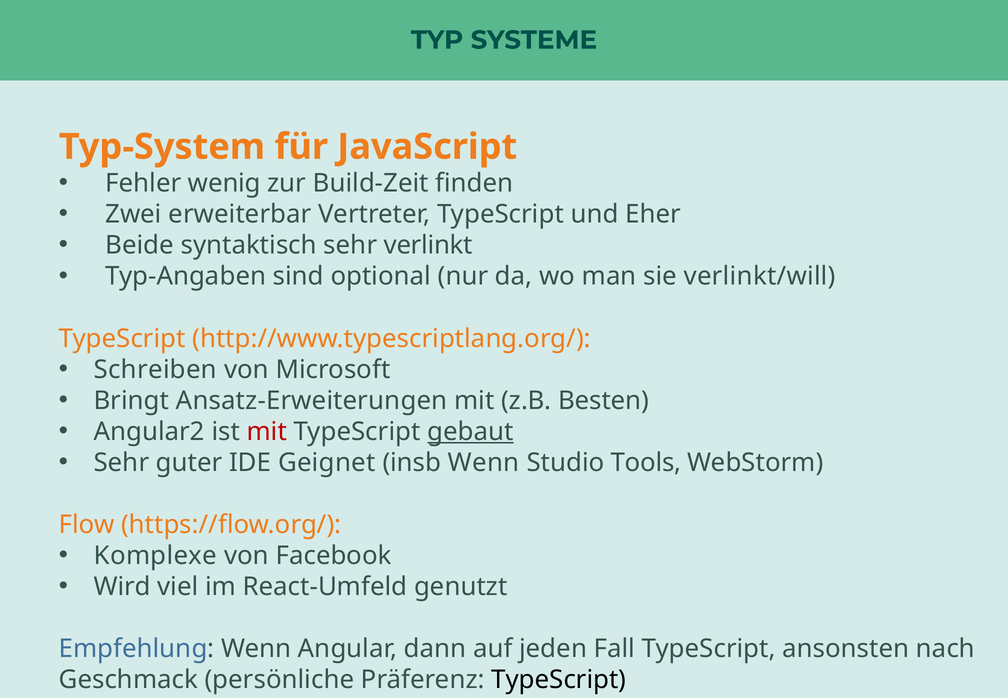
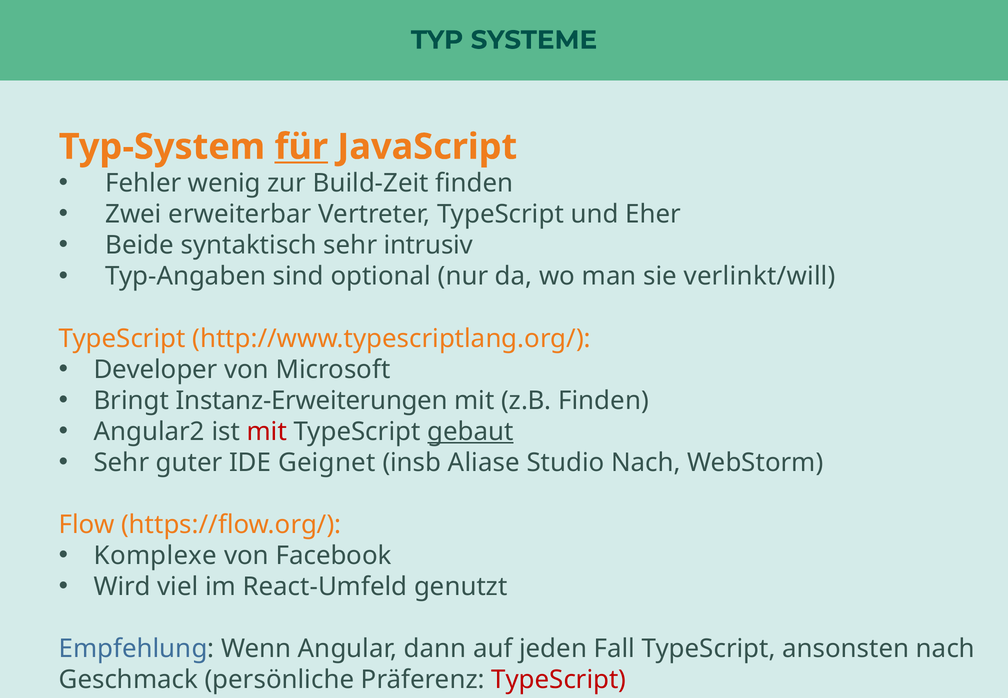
für underline: none -> present (301, 147)
verlinkt: verlinkt -> intrusiv (428, 245)
Schreiben: Schreiben -> Developer (156, 369)
Ansatz-Erweiterungen: Ansatz-Erweiterungen -> Instanz-Erweiterungen (312, 400)
z.B Besten: Besten -> Finden (604, 400)
insb Wenn: Wenn -> Aliase (484, 463)
Studio Tools: Tools -> Nach (646, 463)
TypeScript colour: black -> red (559, 680)
